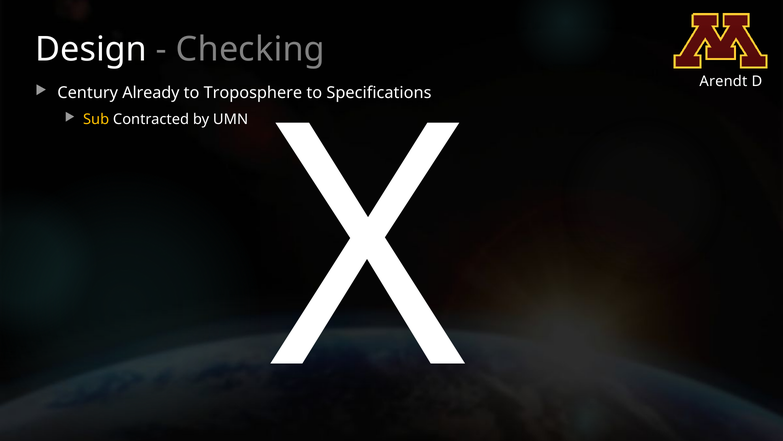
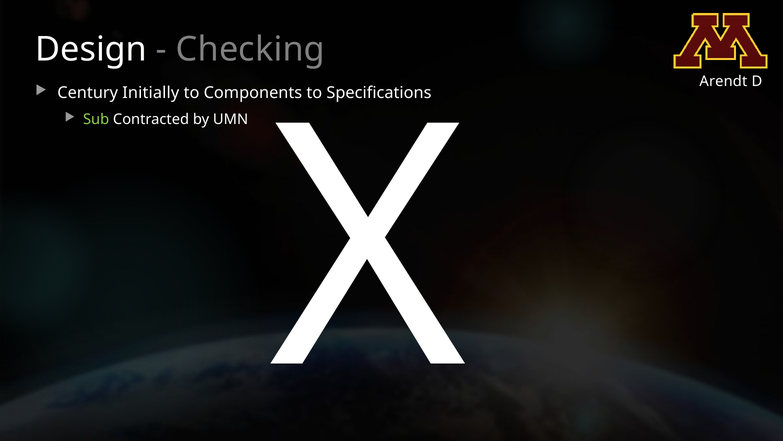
Already: Already -> Initially (151, 93)
Troposphere: Troposphere -> Components (253, 93)
Sub colour: yellow -> light green (96, 119)
